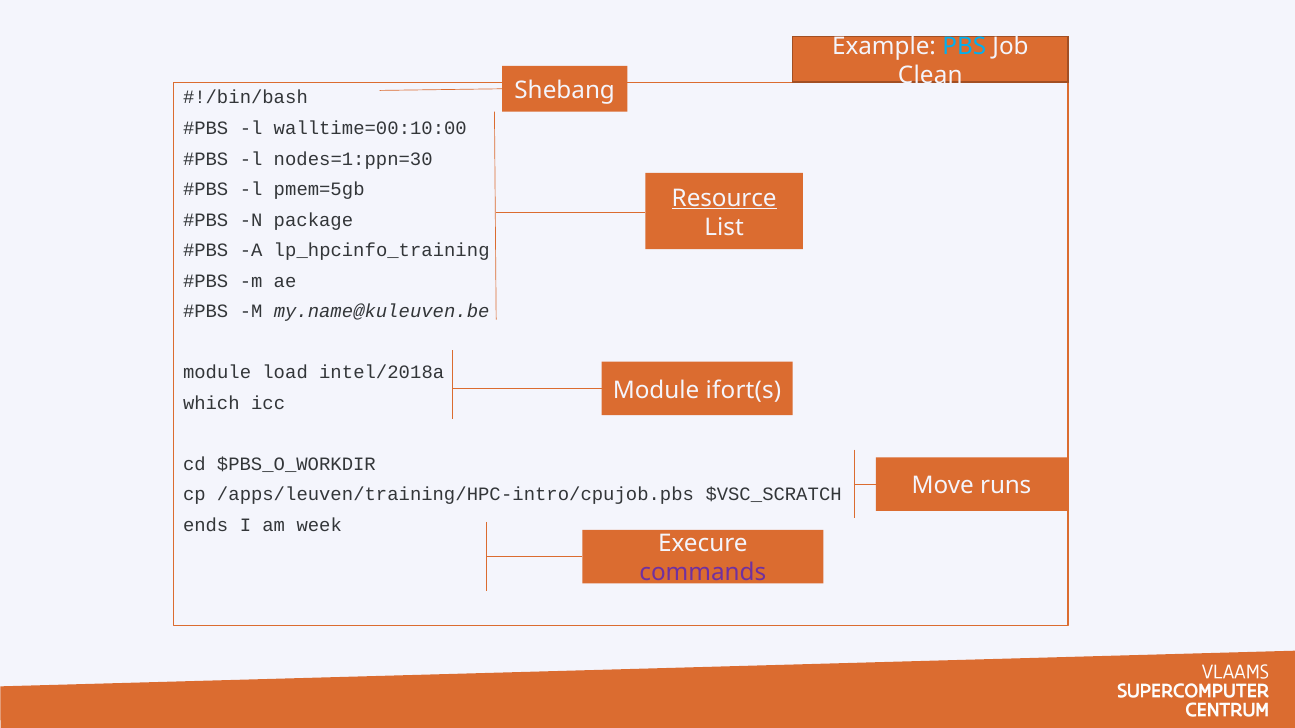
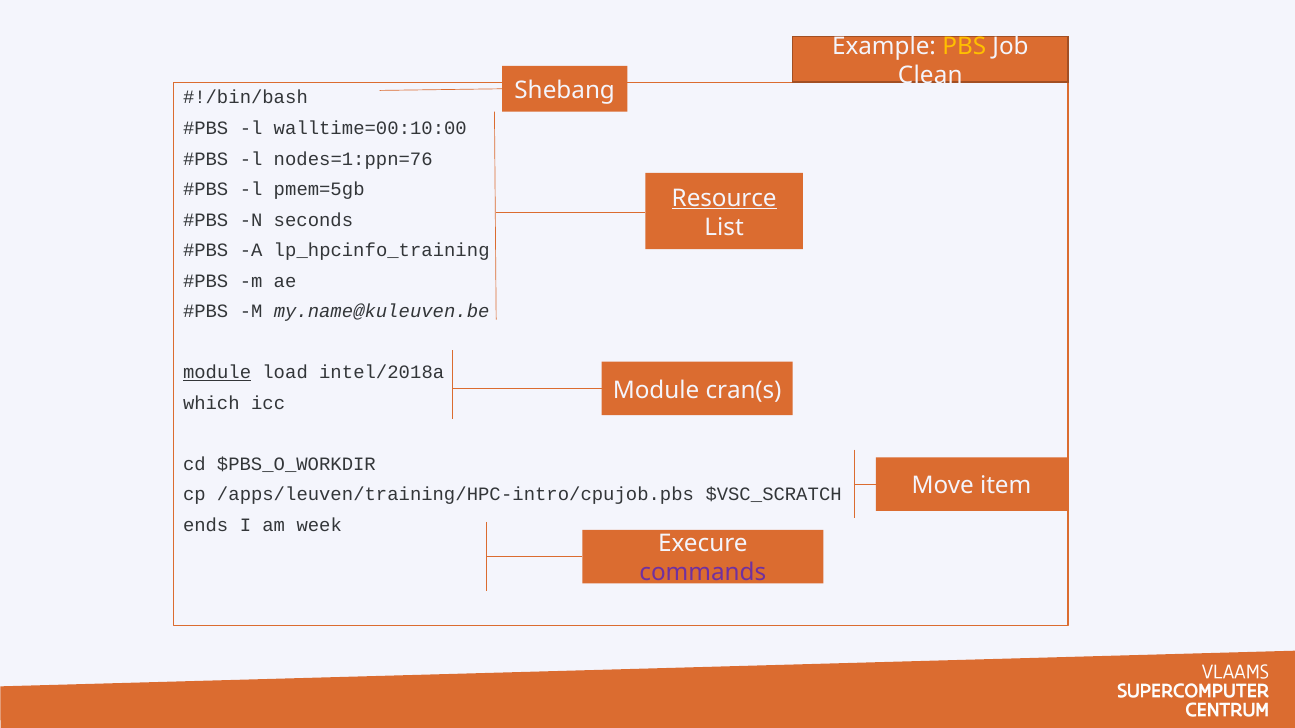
PBS colour: light blue -> yellow (964, 46)
nodes=1:ppn=30: nodes=1:ppn=30 -> nodes=1:ppn=76 (353, 159)
package: package -> seconds (313, 220)
module underline: none -> present (217, 373)
ifort(s: ifort(s -> cran(s (744, 390)
runs: runs -> item (1006, 486)
